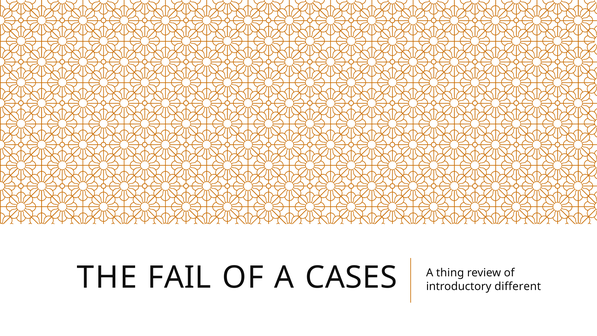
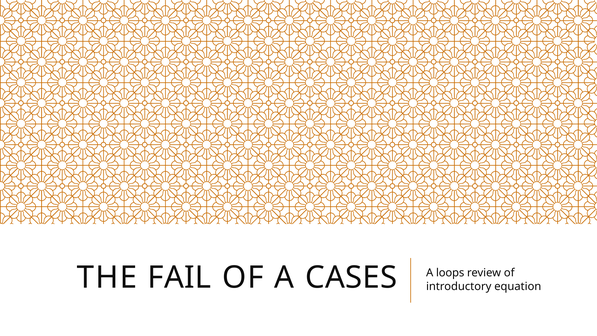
thing: thing -> loops (450, 273)
different: different -> equation (518, 286)
